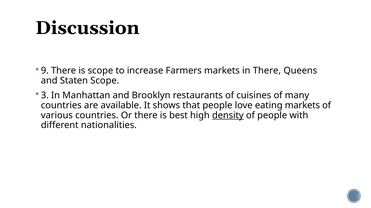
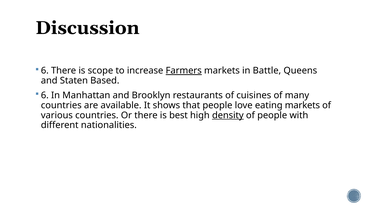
9: 9 -> 6 (45, 71)
Farmers underline: none -> present (184, 71)
in There: There -> Battle (267, 71)
Staten Scope: Scope -> Based (105, 81)
3: 3 -> 6 (45, 96)
